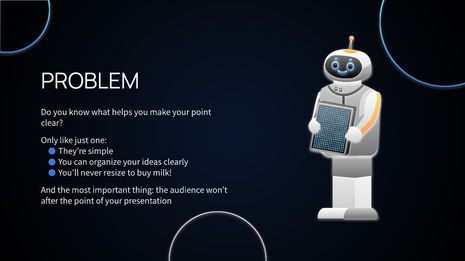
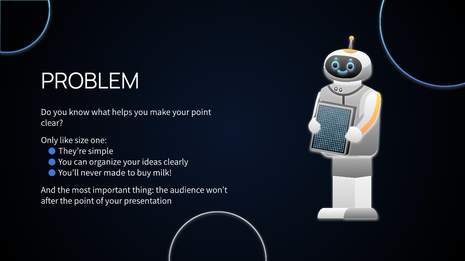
just: just -> size (82, 140)
resize: resize -> made (114, 173)
